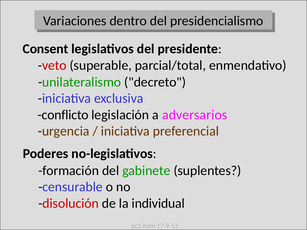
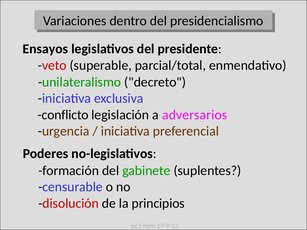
Consent: Consent -> Ensayos (45, 49)
individual: individual -> principios (158, 204)
